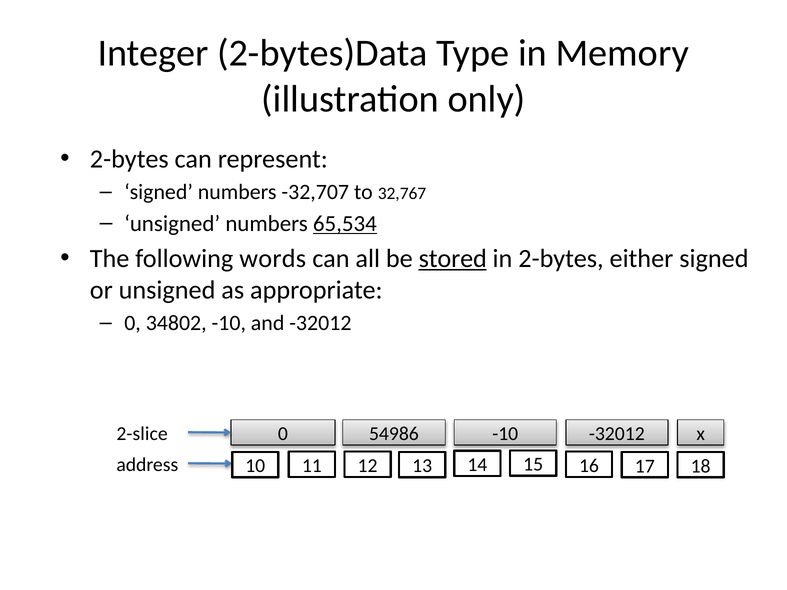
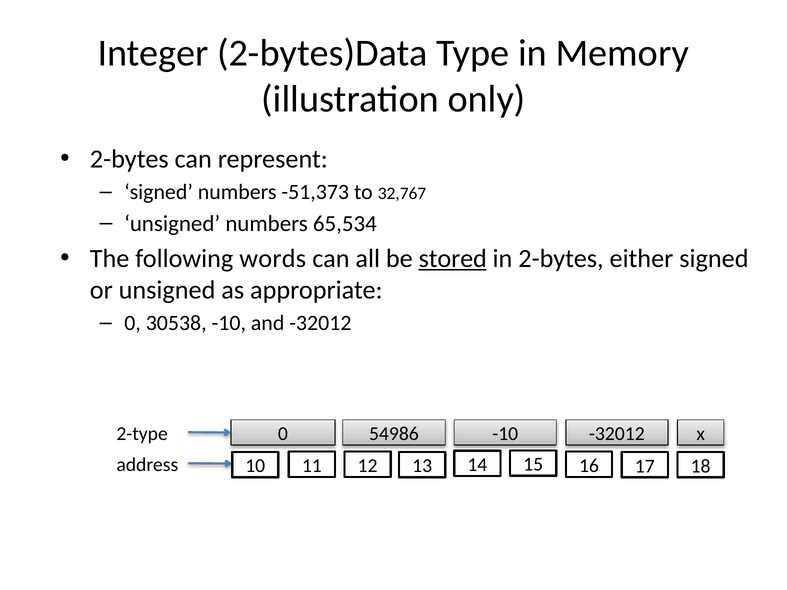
-32,707: -32,707 -> -51,373 (315, 192)
65,534 underline: present -> none (345, 224)
34802: 34802 -> 30538 (176, 323)
2-slice: 2-slice -> 2-type (142, 434)
